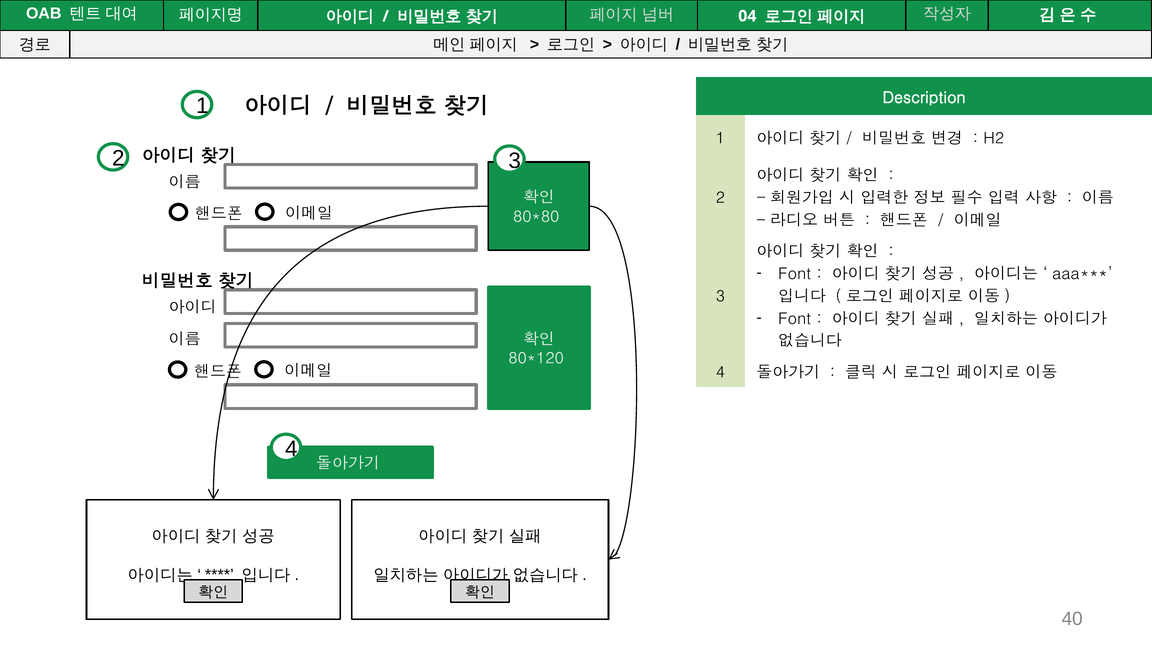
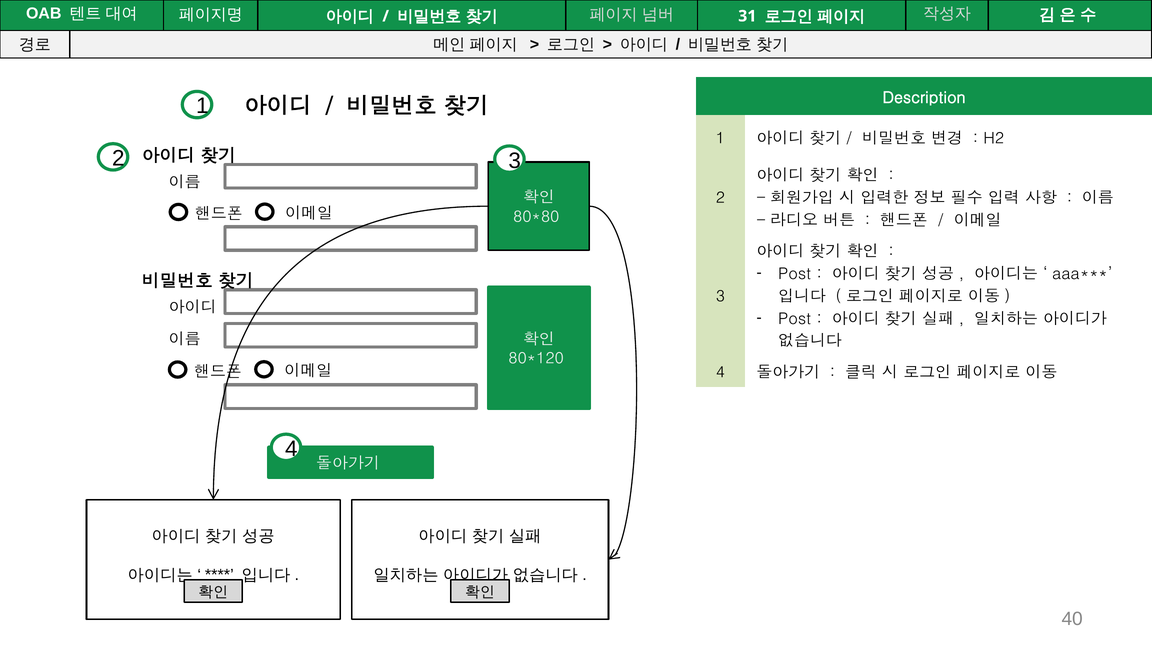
04: 04 -> 31 (747, 16)
Font: Font -> Post (795, 274)
Font: Font -> Post (795, 319)
